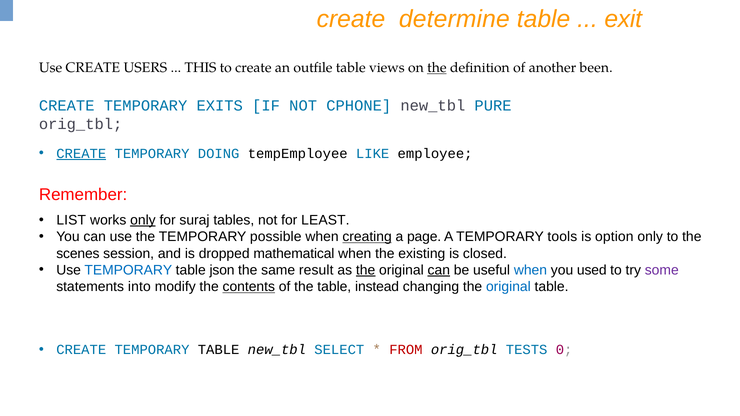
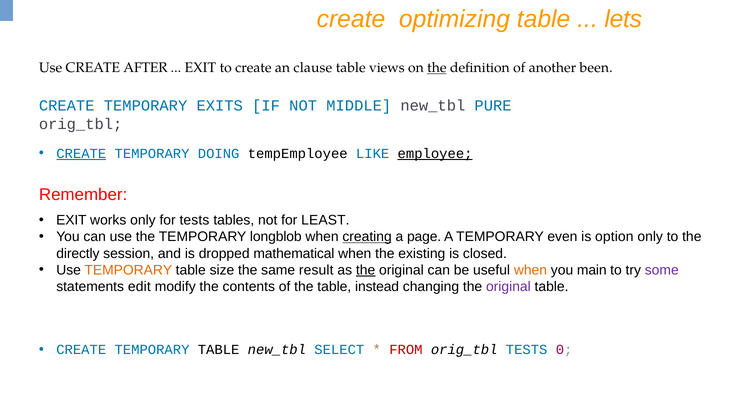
determine: determine -> optimizing (454, 19)
exit: exit -> lets (623, 19)
USERS: USERS -> AFTER (145, 68)
THIS: THIS -> EXIT (200, 68)
outfile: outfile -> clause (313, 68)
CPHONE: CPHONE -> MIDDLE (359, 106)
employee underline: none -> present (435, 154)
LIST: LIST -> EXIT (71, 220)
only underline: present -> none (143, 220)
for suraj: suraj -> tests (194, 220)
possible: possible -> longblob (276, 237)
tools: tools -> even (562, 237)
scenes: scenes -> directly (78, 254)
TEMPORARY colour: blue -> orange (128, 270)
json: json -> size (222, 270)
can underline: present -> none (439, 270)
when colour: blue -> orange (530, 270)
used: used -> main (592, 270)
into: into -> edit (139, 287)
contents underline: present -> none (249, 287)
original colour: blue -> purple (508, 287)
